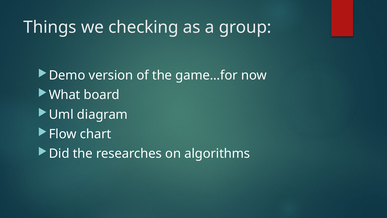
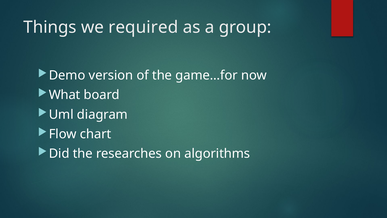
checking: checking -> required (143, 27)
